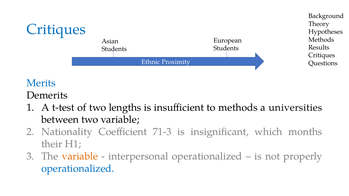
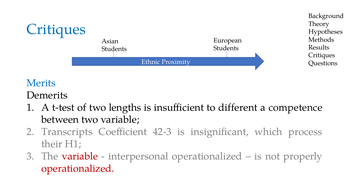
to methods: methods -> different (238, 108)
universities: universities -> competence (295, 108)
Nationality: Nationality -> Transcripts (67, 132)
71-3: 71-3 -> 42-3 (162, 132)
months: months -> process (305, 132)
variable colour: orange -> red (80, 156)
operationalized colour: blue -> red (78, 169)
